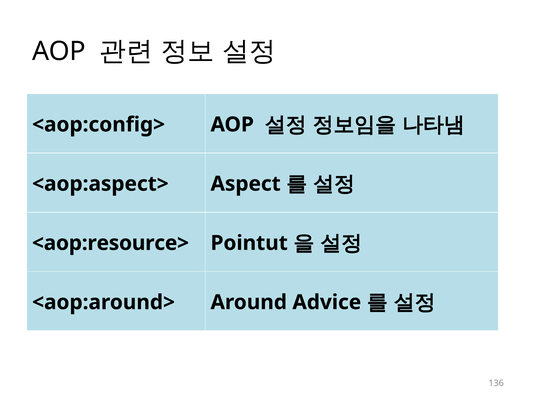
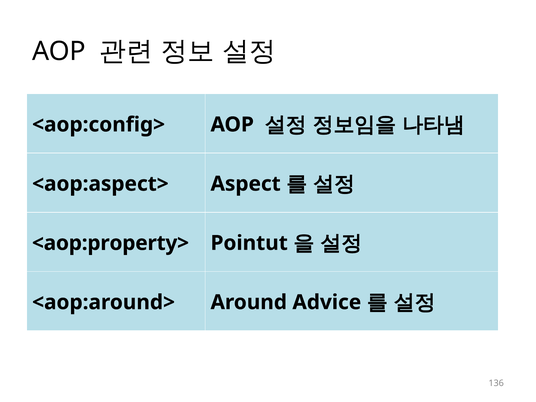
<aop:resource>: <aop:resource> -> <aop:property> (111, 243)
